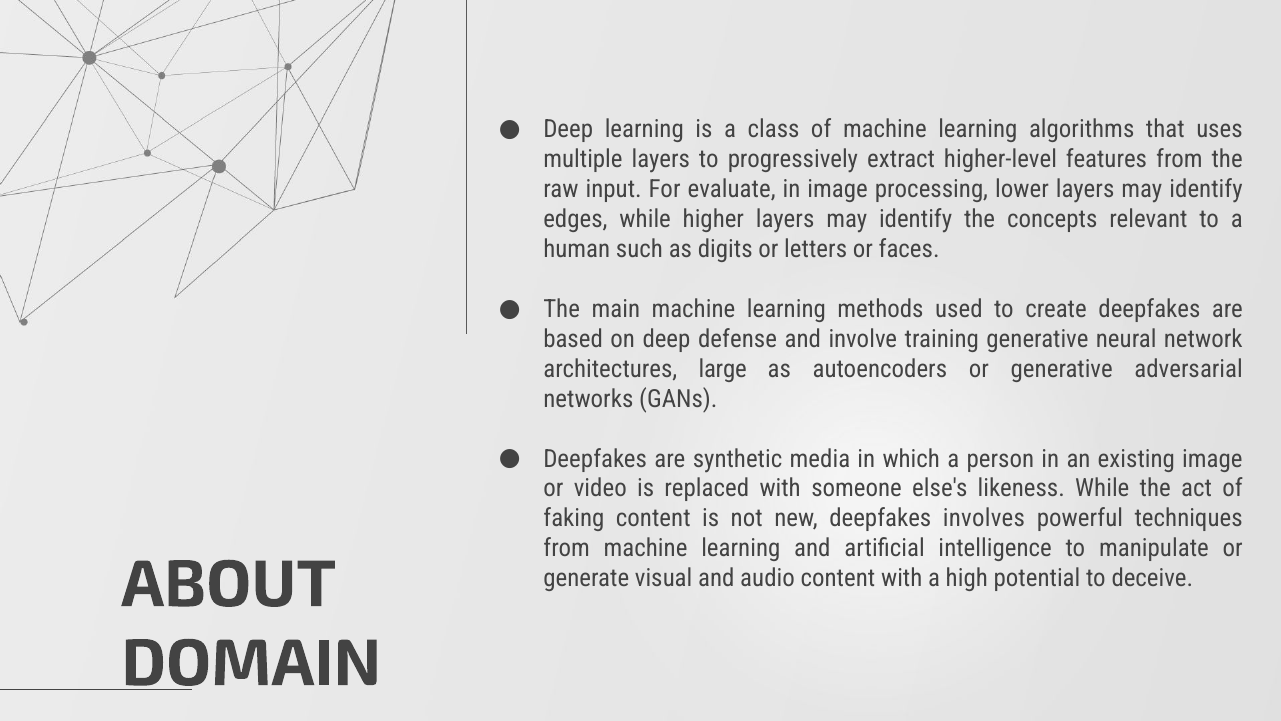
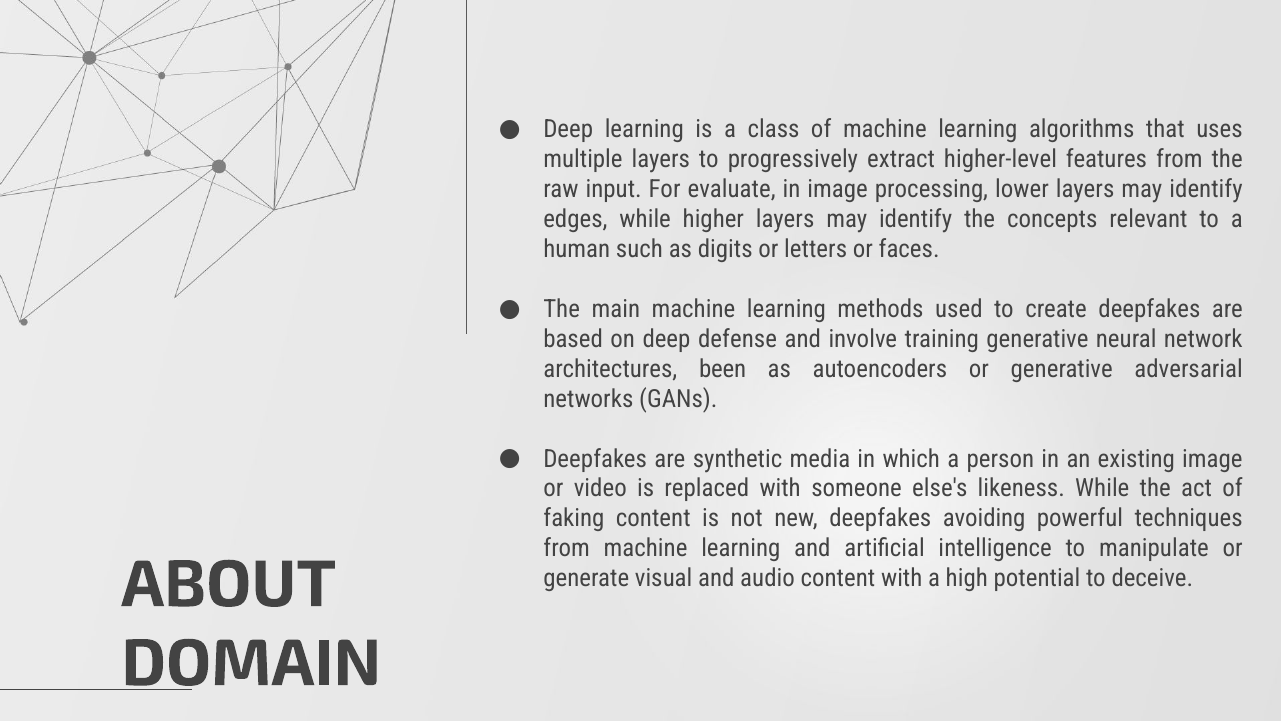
large: large -> been (723, 369)
involves: involves -> avoiding (984, 518)
